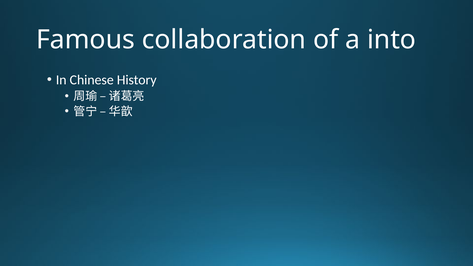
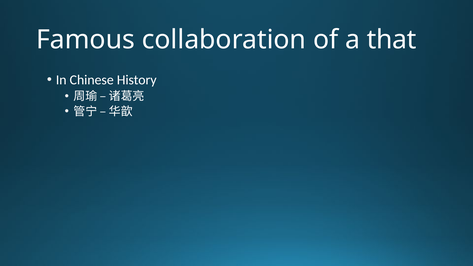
into: into -> that (392, 40)
